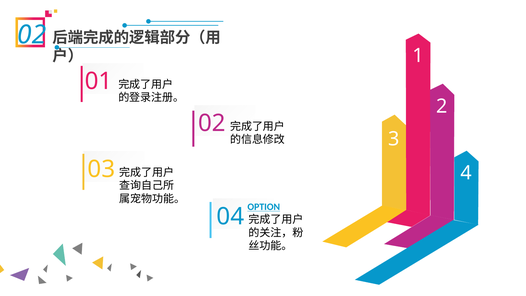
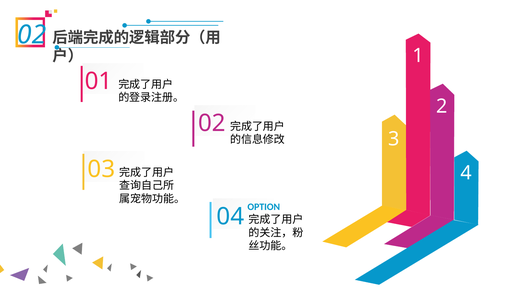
OPTION underline: present -> none (264, 207)
